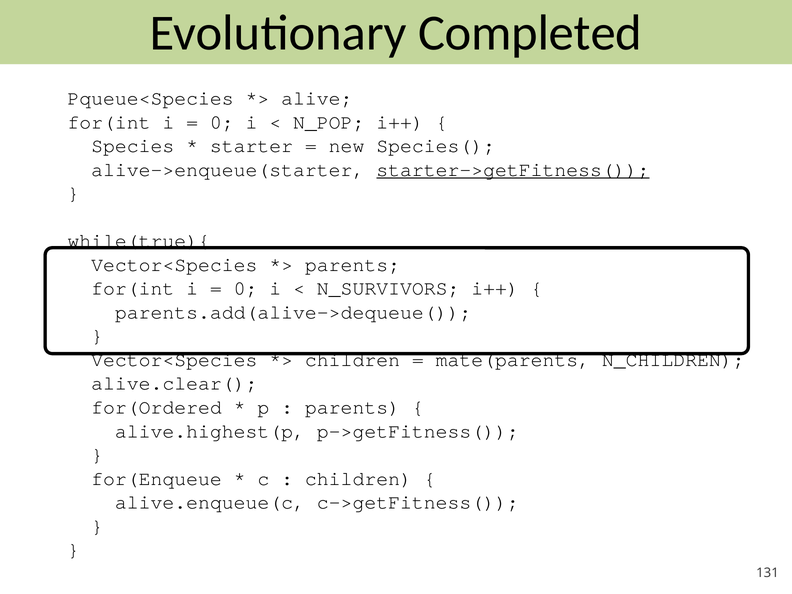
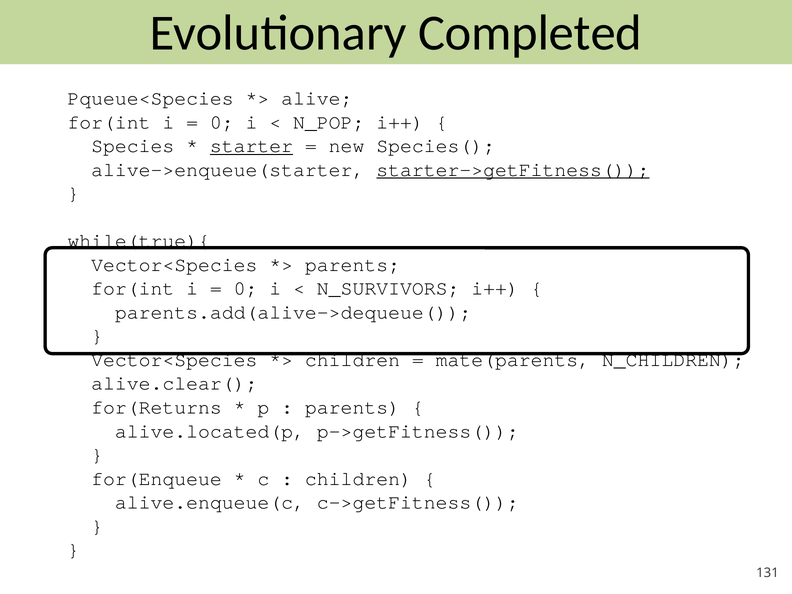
starter underline: none -> present (252, 146)
for(Ordered: for(Ordered -> for(Returns (156, 407)
alive.highest(p: alive.highest(p -> alive.located(p (210, 431)
